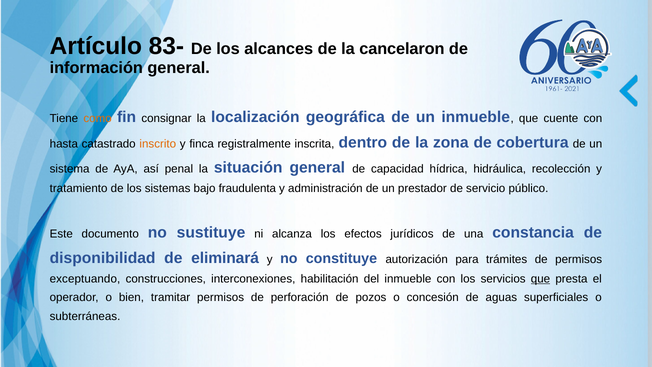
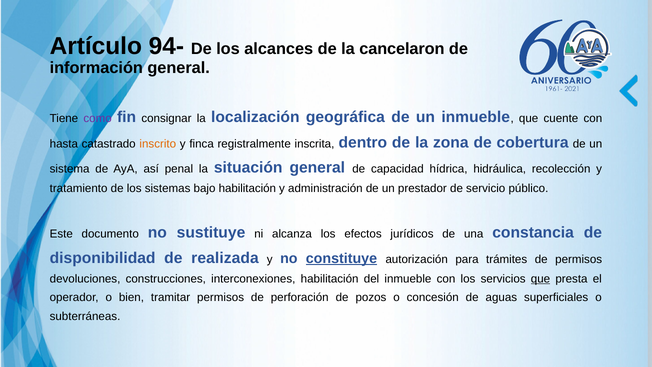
83-: 83- -> 94- (166, 46)
como colour: orange -> purple (98, 118)
bajo fraudulenta: fraudulenta -> habilitación (247, 188)
eliminará: eliminará -> realizada (225, 258)
constituye underline: none -> present (341, 258)
exceptuando: exceptuando -> devoluciones (85, 279)
